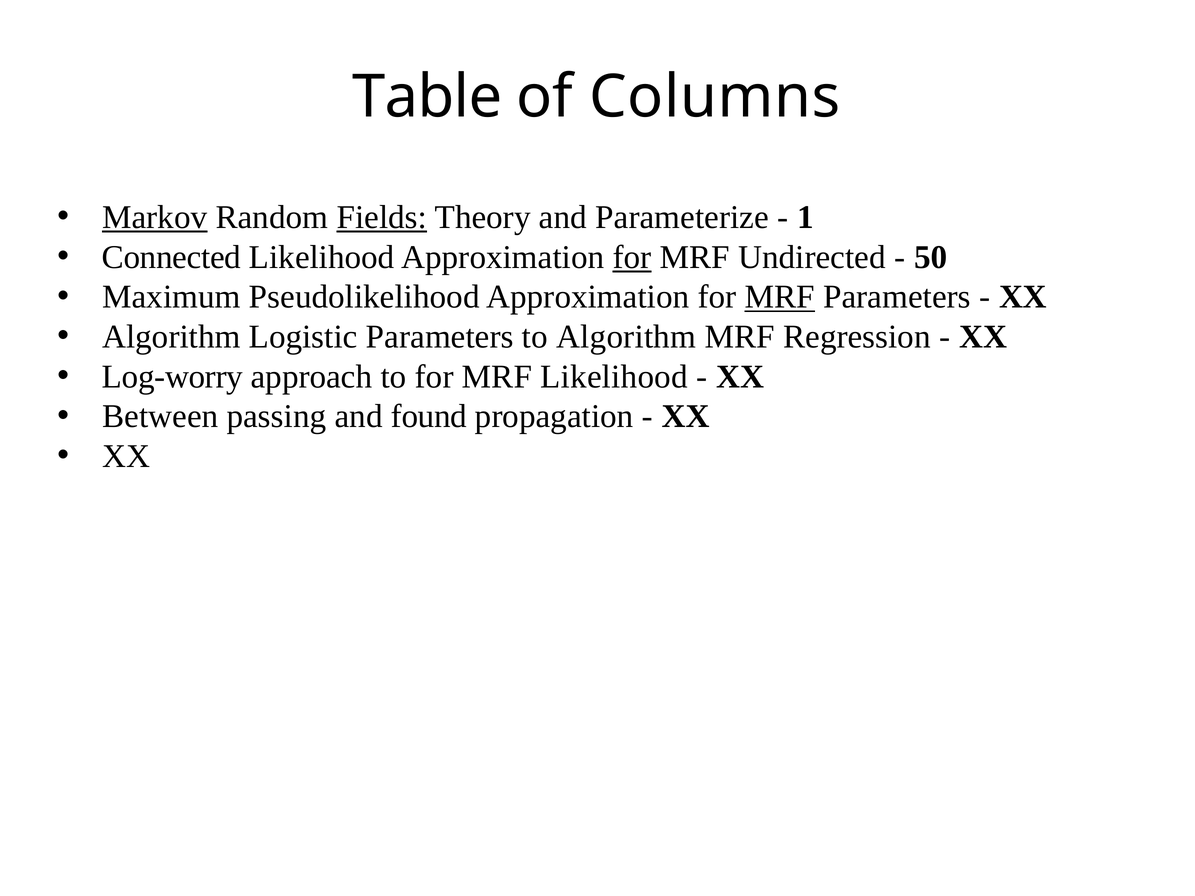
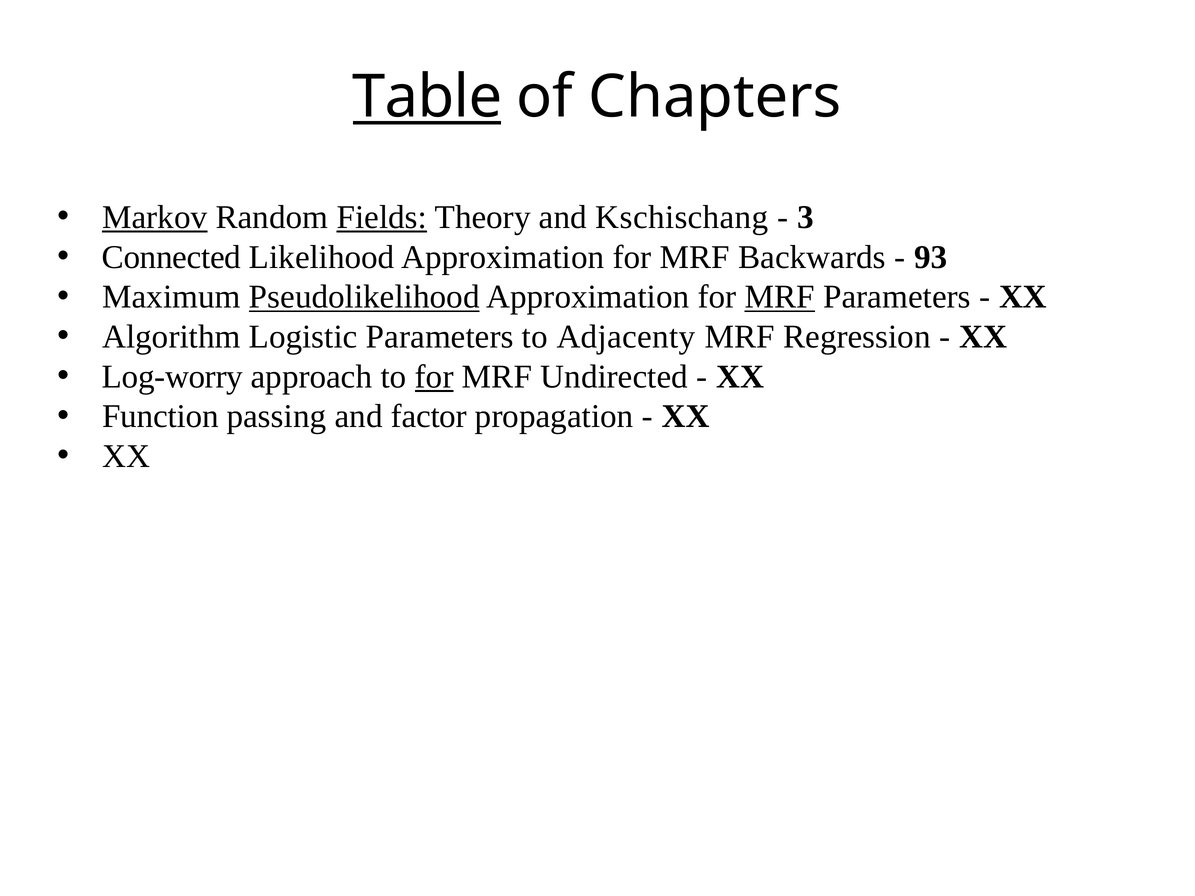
Table underline: none -> present (427, 97)
Columns: Columns -> Chapters (715, 97)
Parameterize: Parameterize -> Kschischang (682, 217)
1: 1 -> 3 (805, 217)
for underline: present -> none (632, 257)
Undirected: Undirected -> Backwards (812, 257)
50: 50 -> 93 (931, 257)
Pseudolikelihood underline: none -> present (364, 297)
to Algorithm: Algorithm -> Adjacenty (626, 337)
for underline: none -> present (434, 377)
MRF Likelihood: Likelihood -> Undirected (614, 377)
Between: Between -> Function (160, 417)
found: found -> factor (429, 417)
